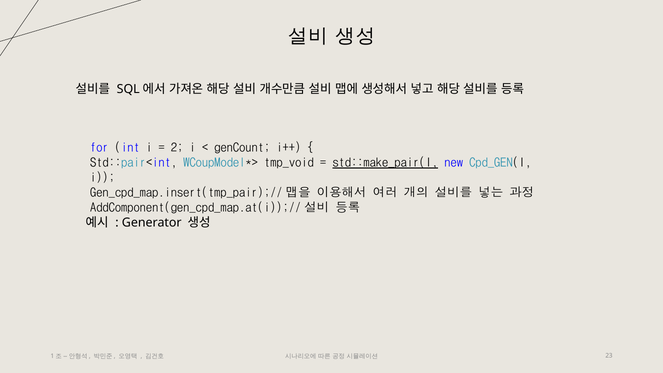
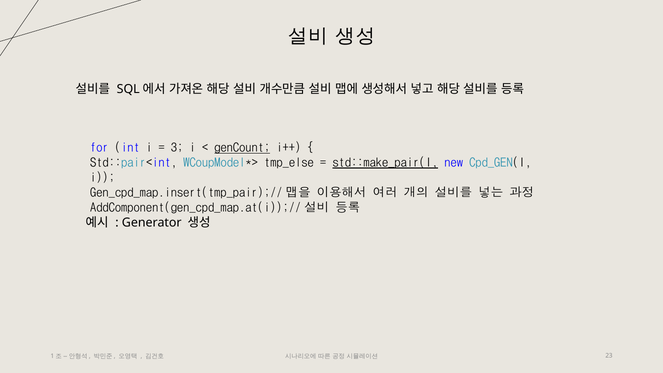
2: 2 -> 3 (177, 148)
genCount underline: none -> present (242, 148)
tmp_void: tmp_void -> tmp_else (289, 163)
